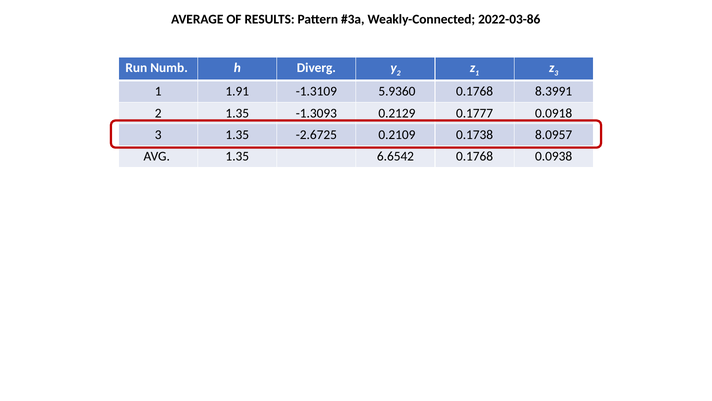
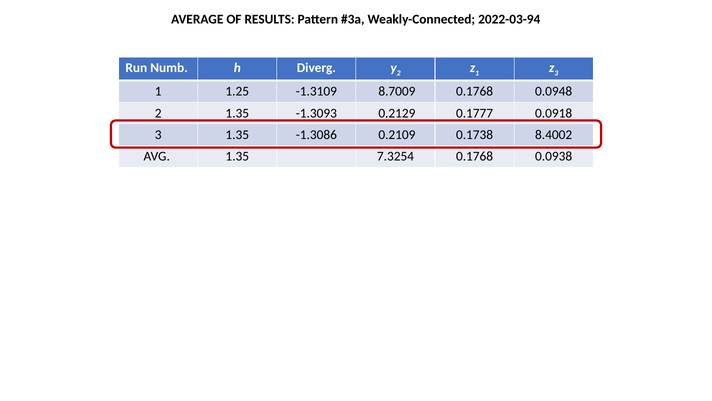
2022-03-86: 2022-03-86 -> 2022-03-94 (509, 19)
1.91: 1.91 -> 1.25 (237, 91)
5.9360: 5.9360 -> 8.7009 (397, 91)
8.3991: 8.3991 -> 0.0948 (554, 91)
-2.6725: -2.6725 -> -1.3086 (316, 135)
8.0957: 8.0957 -> 8.4002 (554, 135)
6.6542: 6.6542 -> 7.3254 (395, 156)
